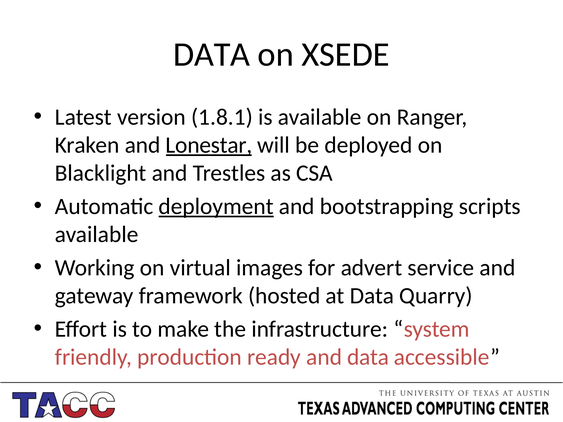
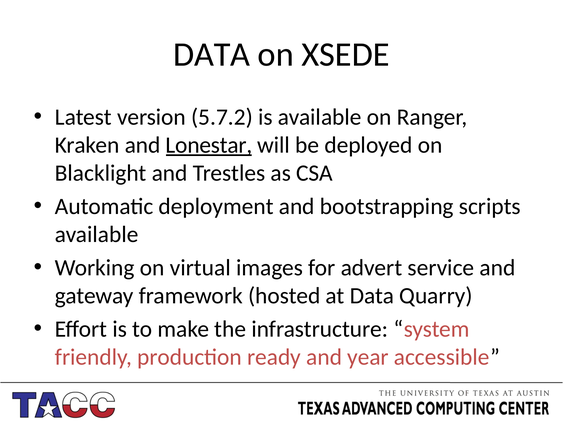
1.8.1: 1.8.1 -> 5.7.2 (222, 117)
deployment underline: present -> none (216, 207)
and data: data -> year (368, 357)
